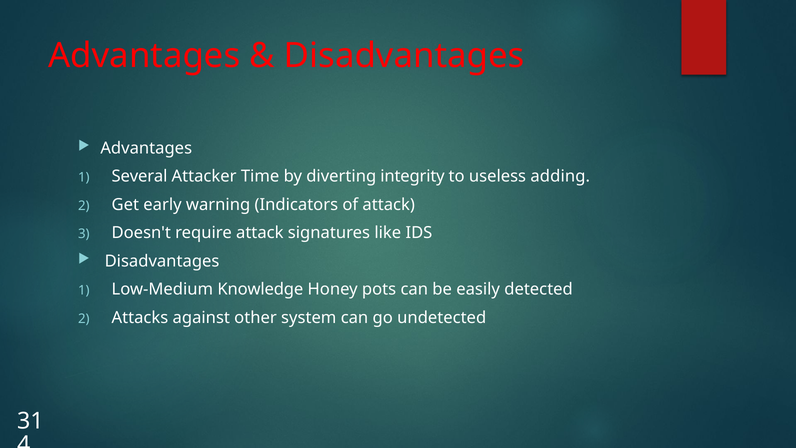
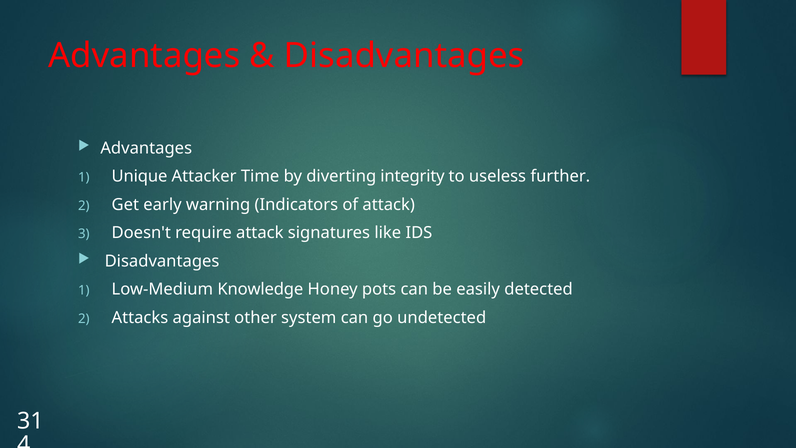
Several: Several -> Unique (140, 176)
adding: adding -> further (560, 176)
